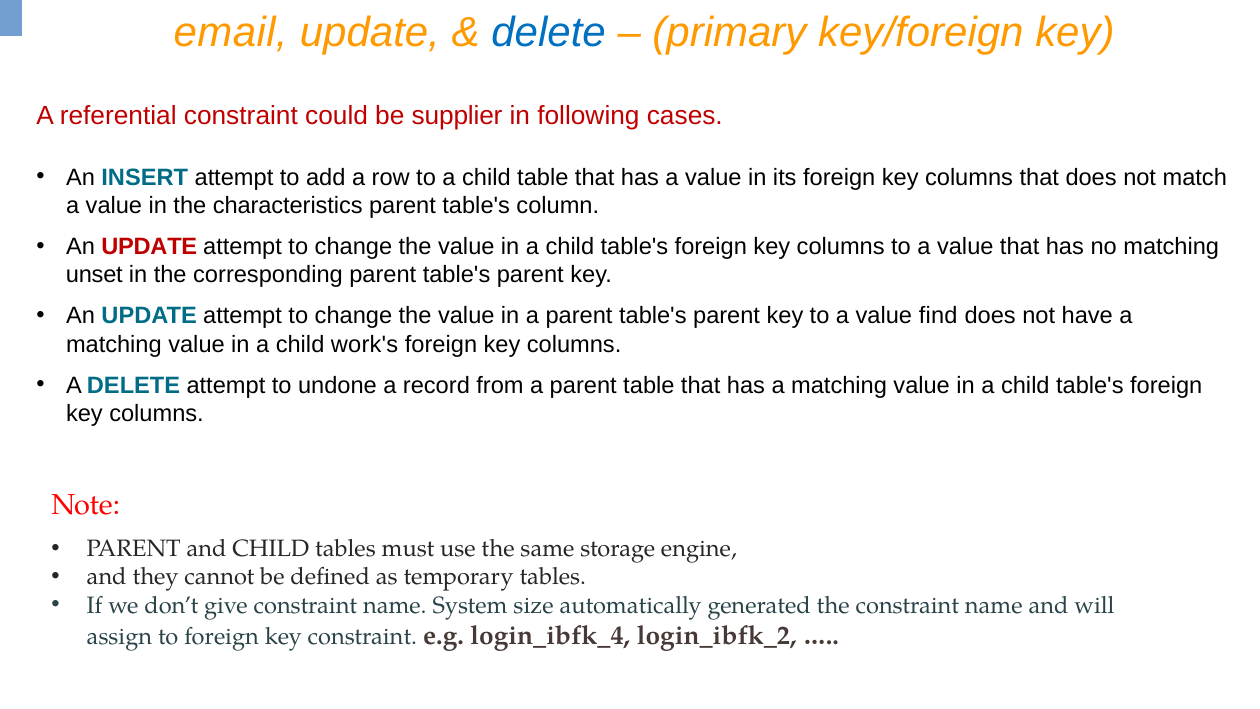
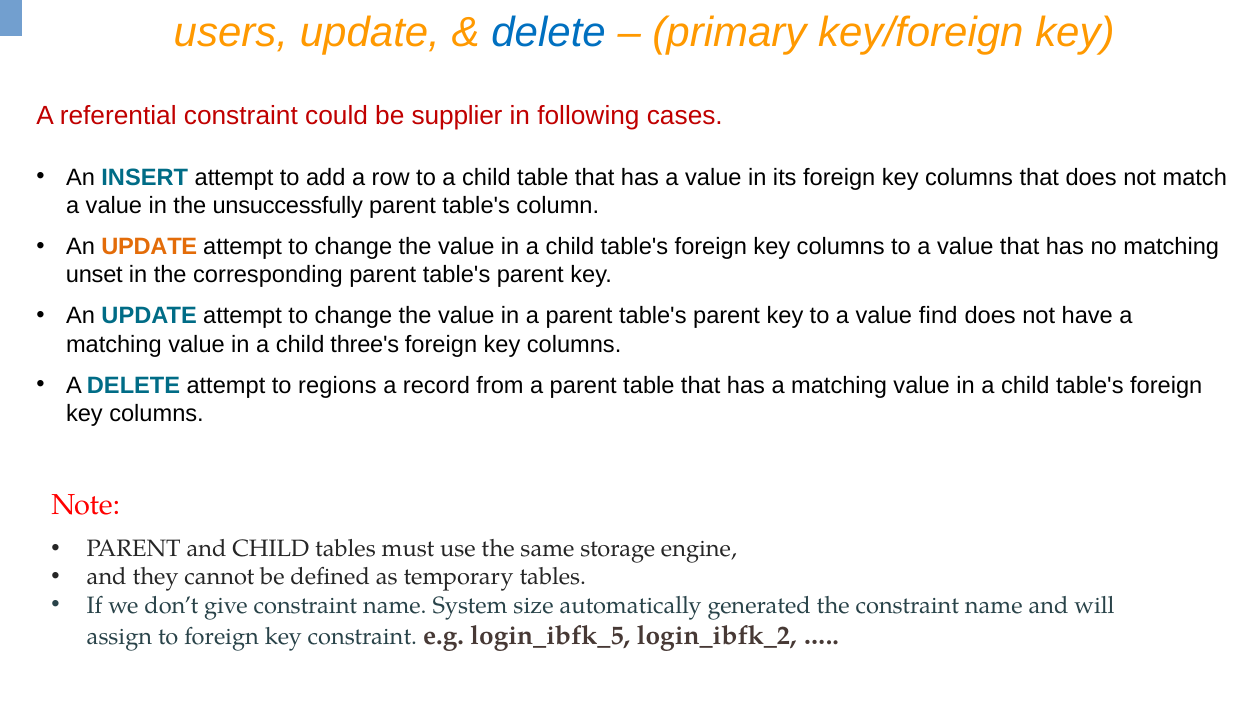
email: email -> users (231, 33)
characteristics: characteristics -> unsuccessfully (288, 206)
UPDATE colour: red -> orange (149, 247)
work's: work's -> three's (365, 344)
undone: undone -> regions (337, 385)
login_ibfk_4: login_ibfk_4 -> login_ibfk_5 (550, 635)
